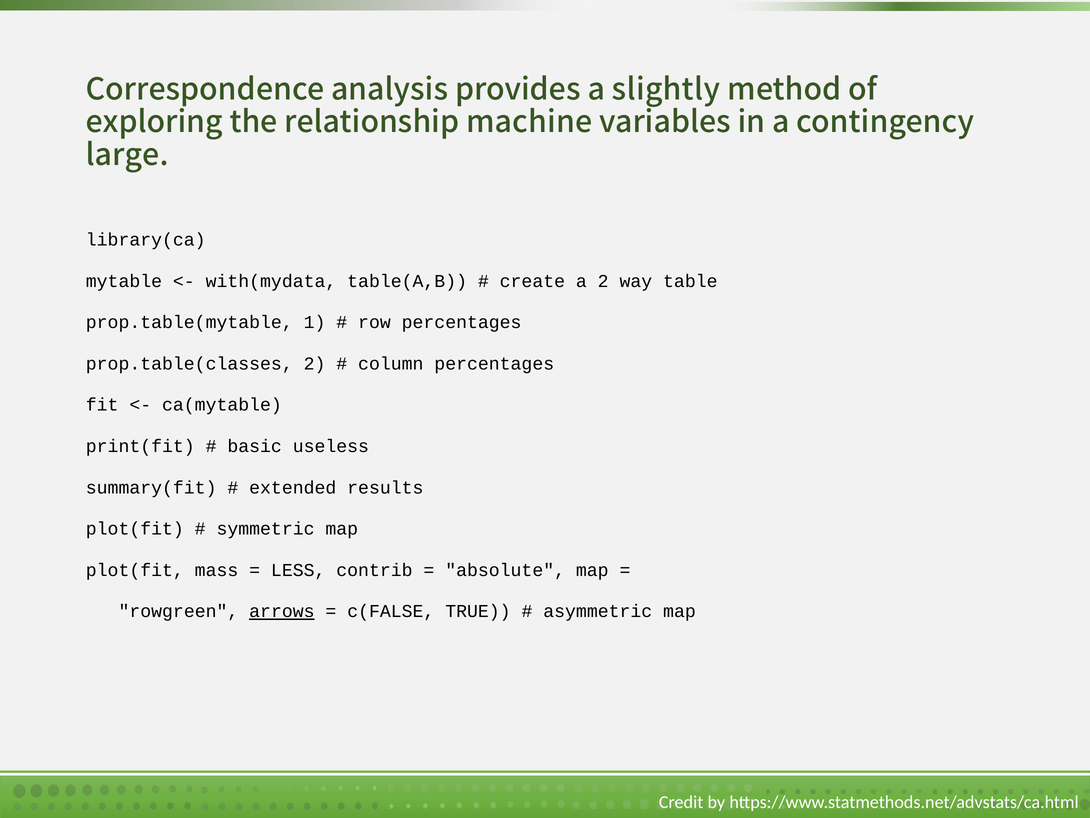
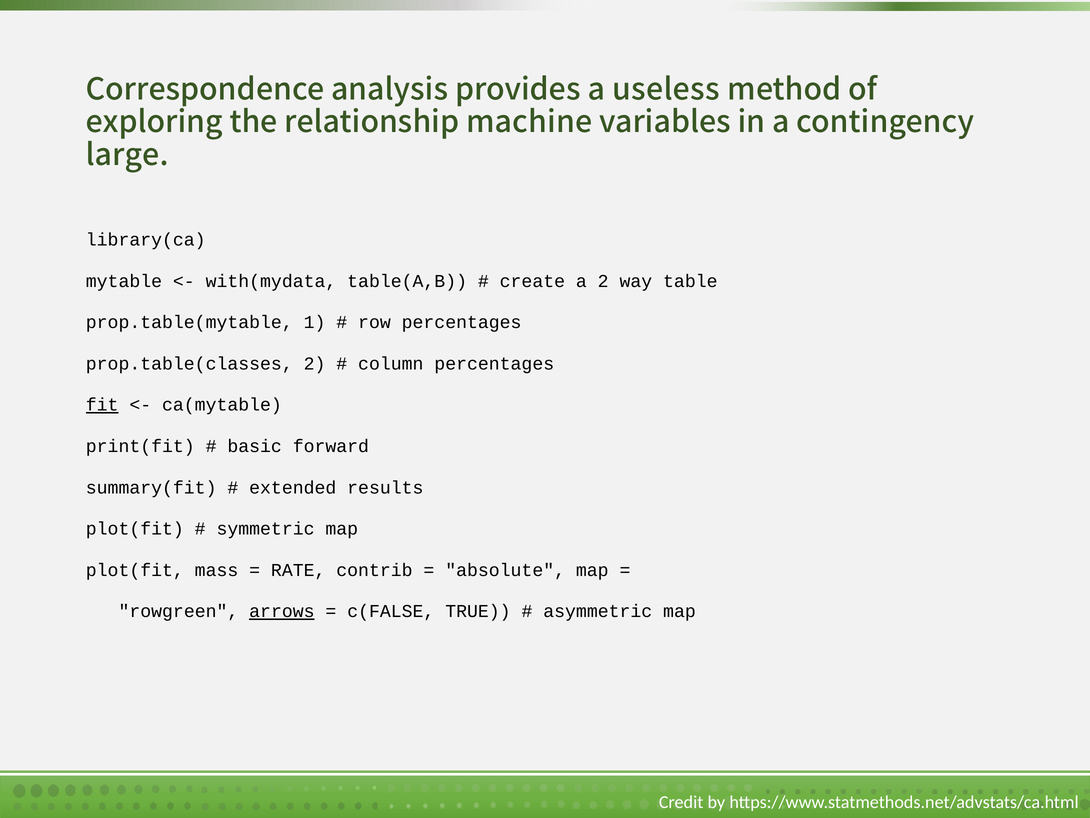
slightly: slightly -> useless (666, 90)
fit underline: none -> present (102, 405)
useless: useless -> forward (331, 446)
LESS: LESS -> RATE (298, 570)
